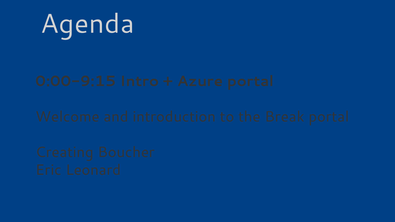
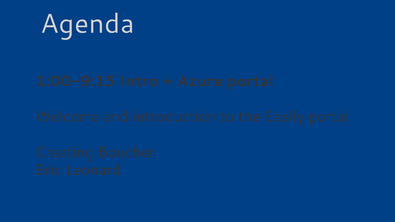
0:00-9:15: 0:00-9:15 -> 1:00-9:15 (76, 81)
Break: Break -> Easily (285, 117)
